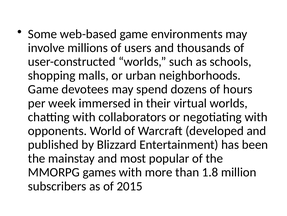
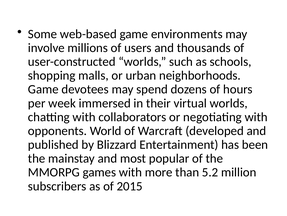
1.8: 1.8 -> 5.2 (210, 172)
